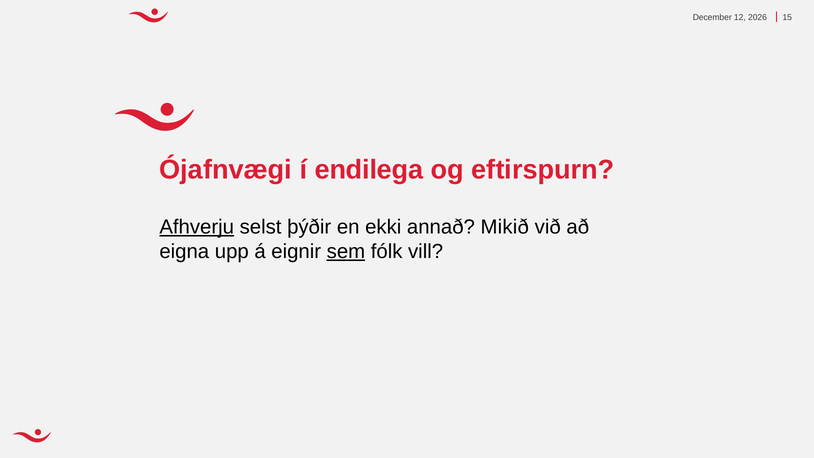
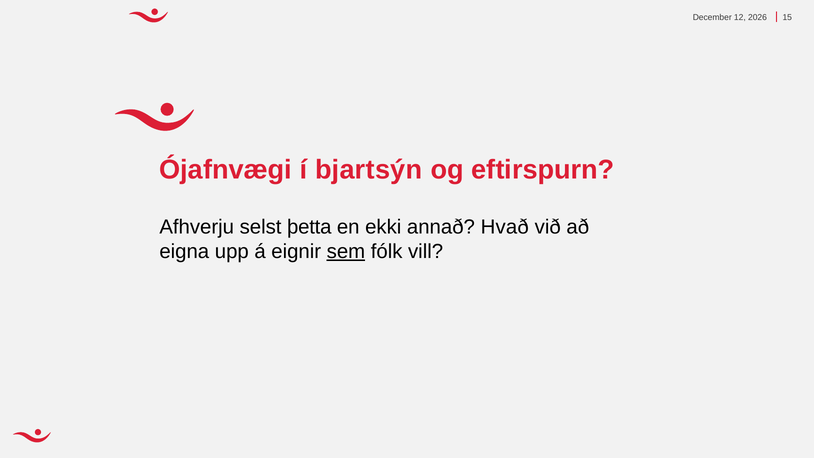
endilega: endilega -> bjartsýn (369, 170)
Afhverju underline: present -> none (197, 227)
þýðir: þýðir -> þetta (309, 227)
Mikið: Mikið -> Hvað (505, 227)
